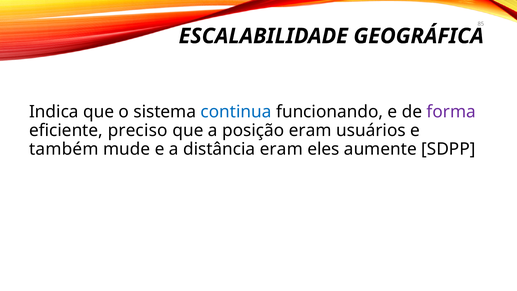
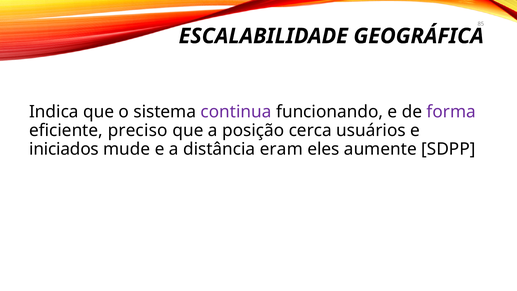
continua colour: blue -> purple (236, 112)
posição eram: eram -> cerca (310, 130)
também: também -> iniciados (64, 149)
